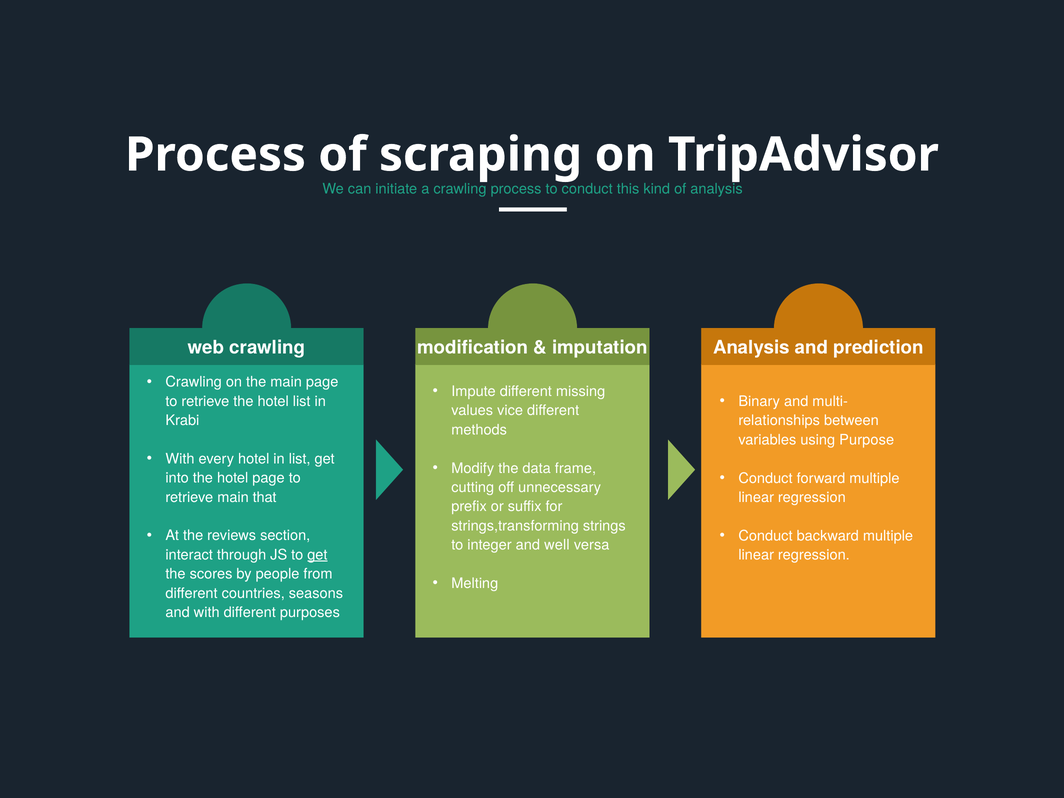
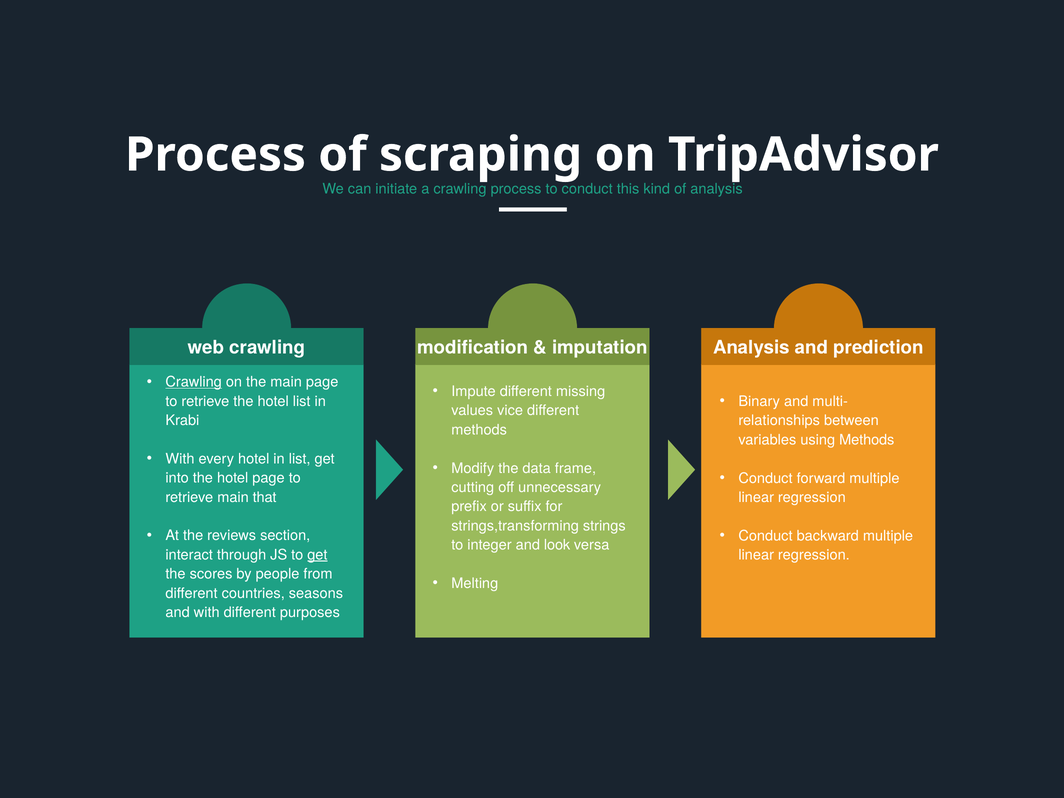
Crawling underline: none -> present (194, 382)
using Purpose: Purpose -> Methods (867, 440)
well: well -> look (557, 545)
